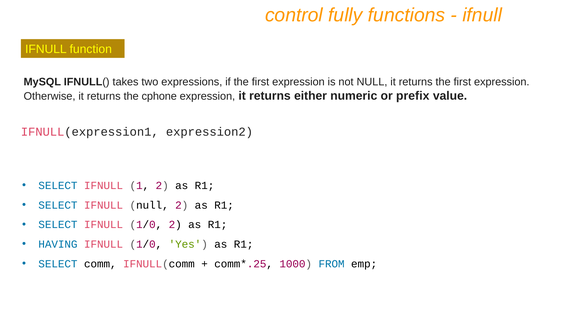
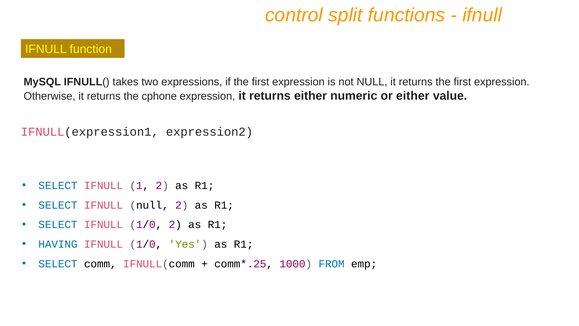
fully: fully -> split (345, 15)
or prefix: prefix -> either (413, 96)
